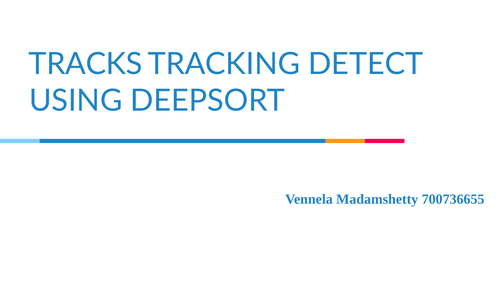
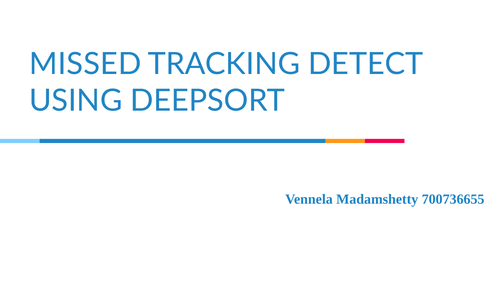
TRACKS: TRACKS -> MISSED (85, 64)
